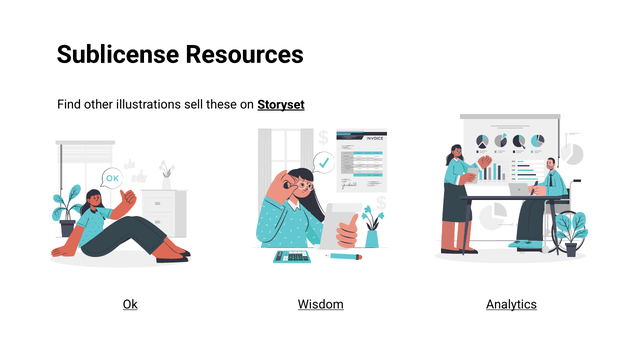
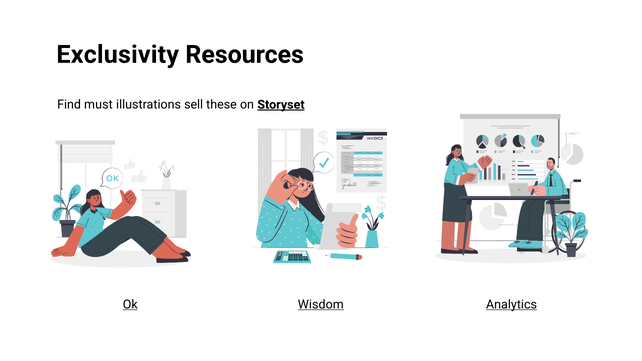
Sublicense: Sublicense -> Exclusivity (118, 55)
other: other -> must (98, 105)
